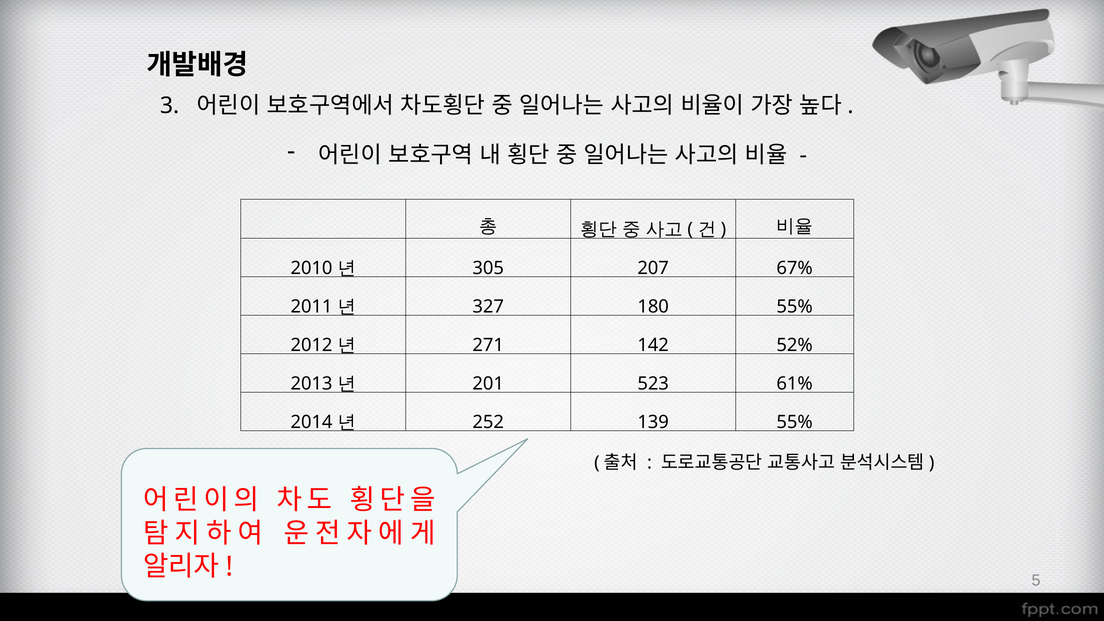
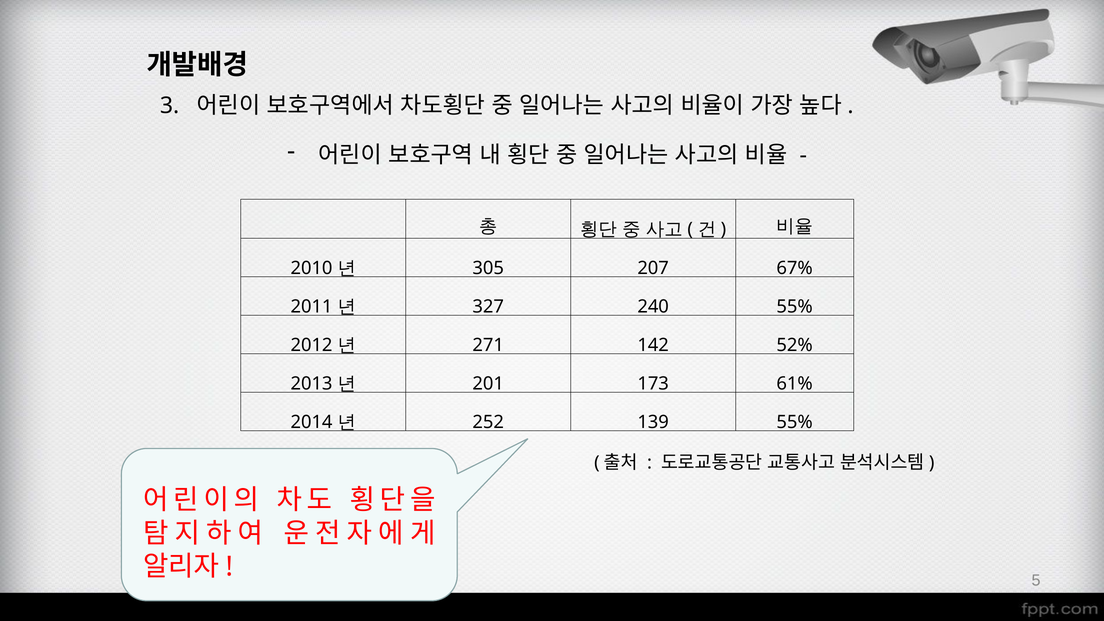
180: 180 -> 240 (653, 307)
523: 523 -> 173 (653, 384)
